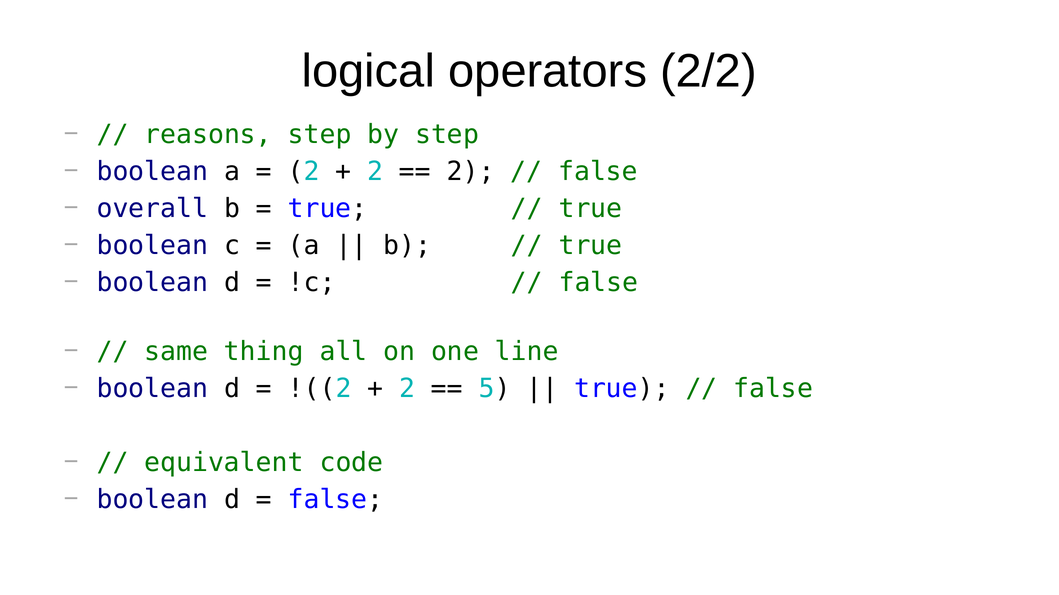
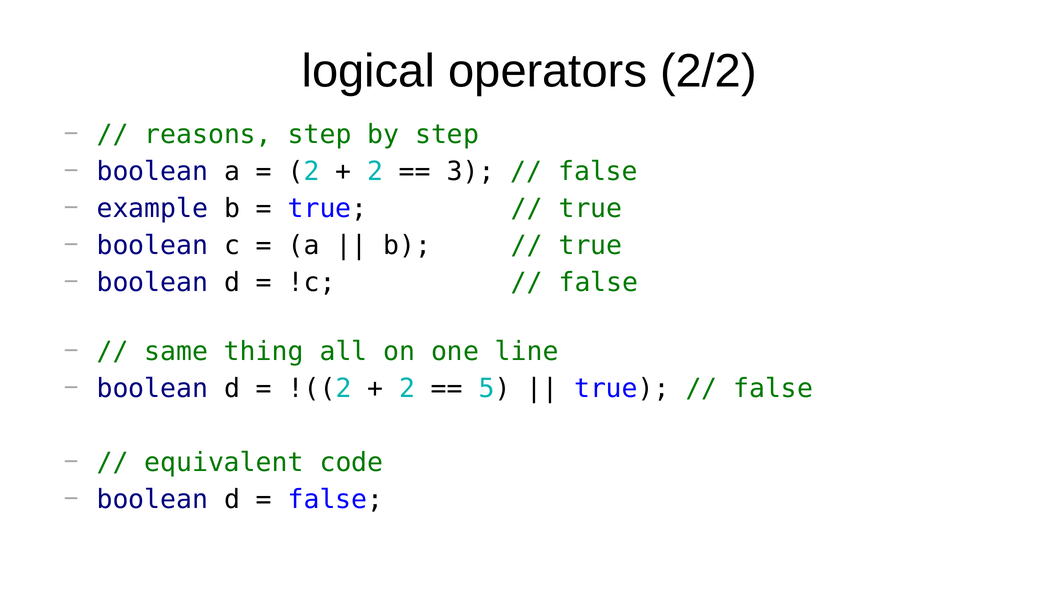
2: 2 -> 3 (471, 172)
overall: overall -> example (152, 209)
